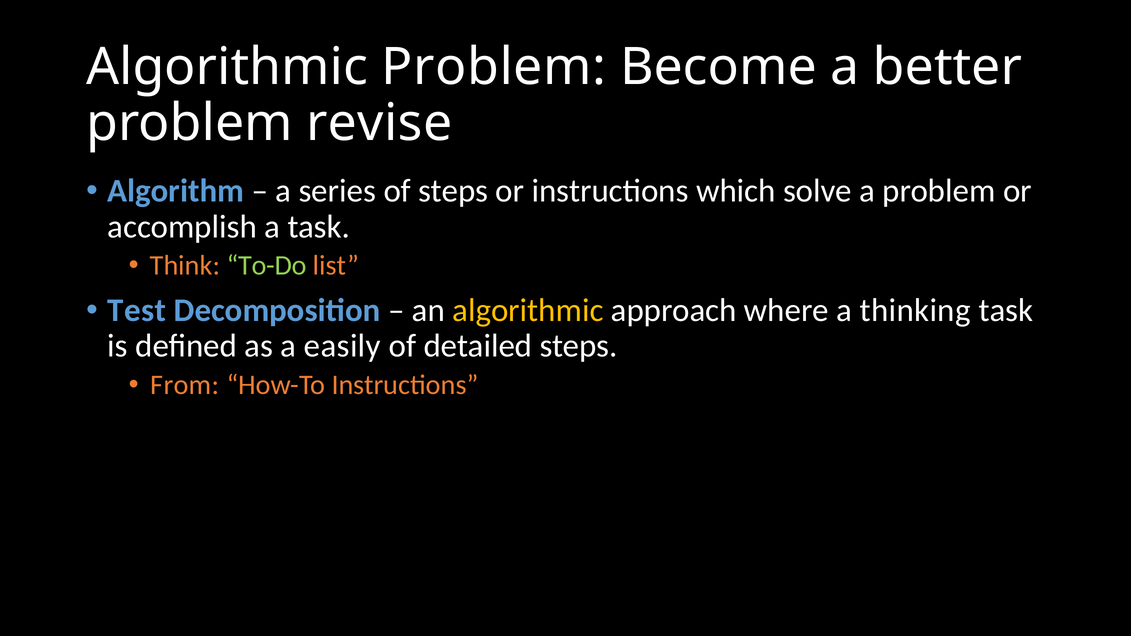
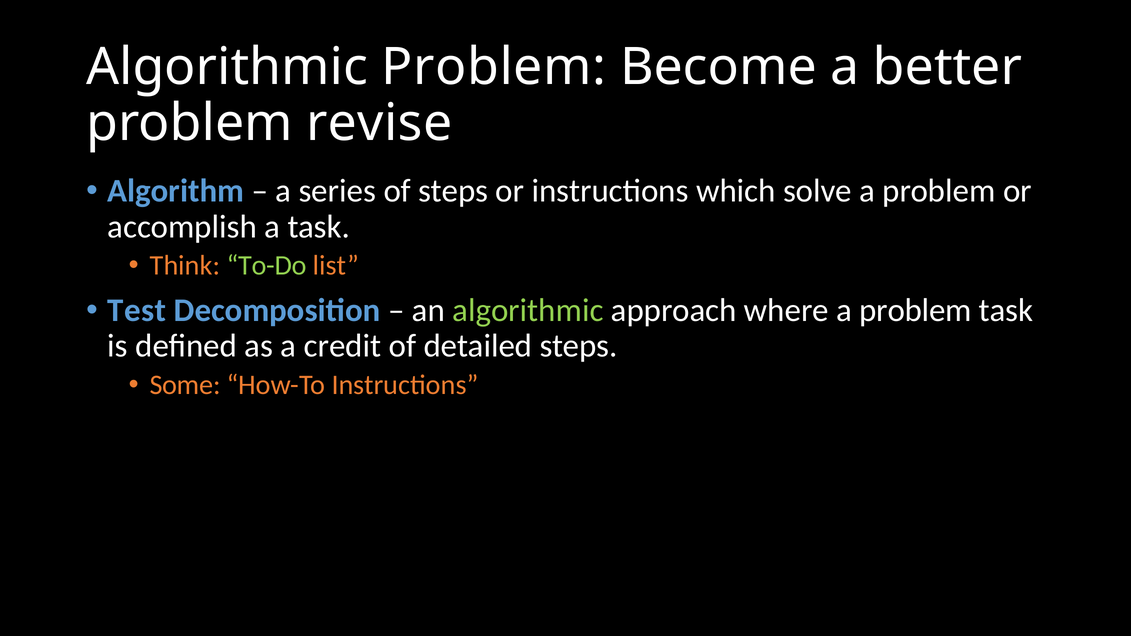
algorithmic colour: yellow -> light green (528, 310)
where a thinking: thinking -> problem (915, 310)
easily: easily -> credit (343, 346)
From: From -> Some (185, 385)
